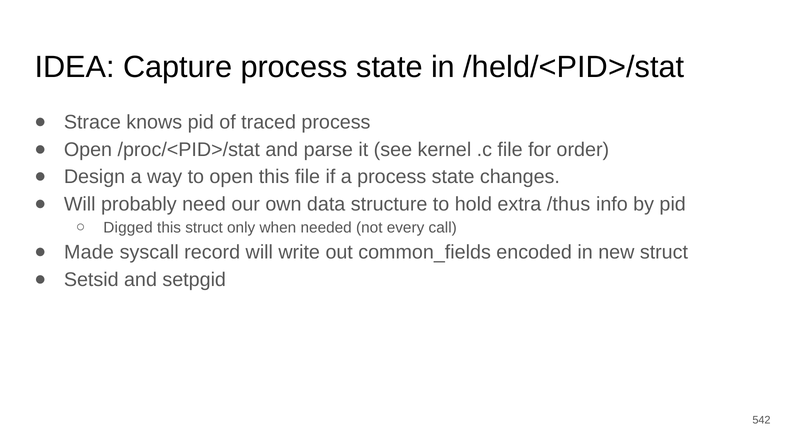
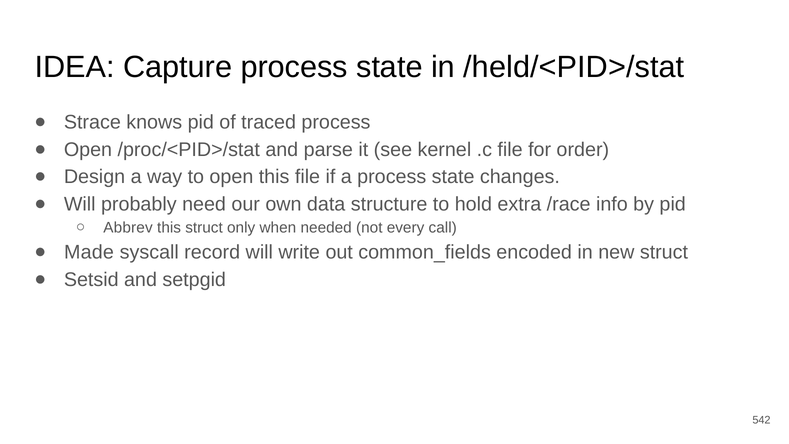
/thus: /thus -> /race (569, 204)
Digged: Digged -> Abbrev (128, 227)
